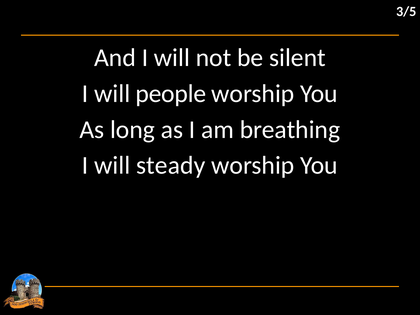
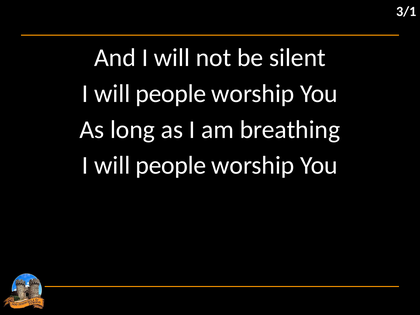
3/5: 3/5 -> 3/1 (406, 11)
steady: steady -> people (171, 165)
